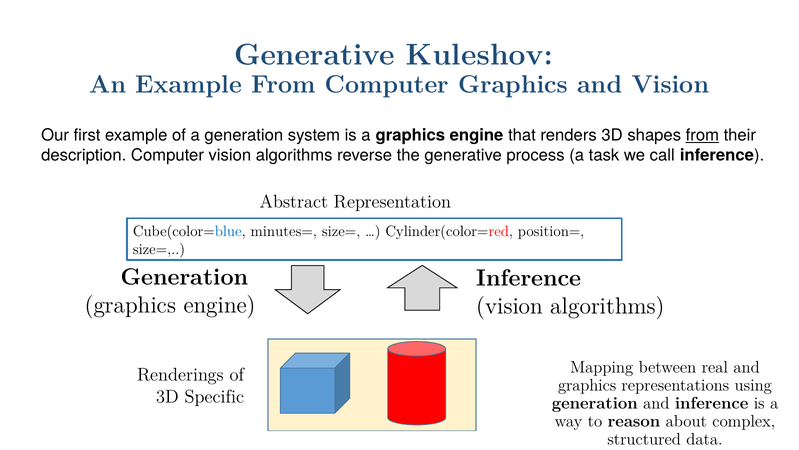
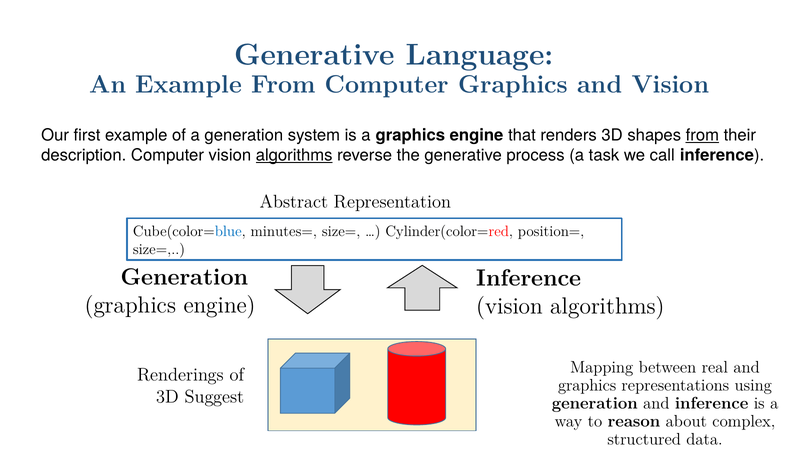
Kuleshov: Kuleshov -> Language (480, 55)
algorithms underline: none -> present (294, 155)
Specific: Specific -> Suggest (215, 396)
